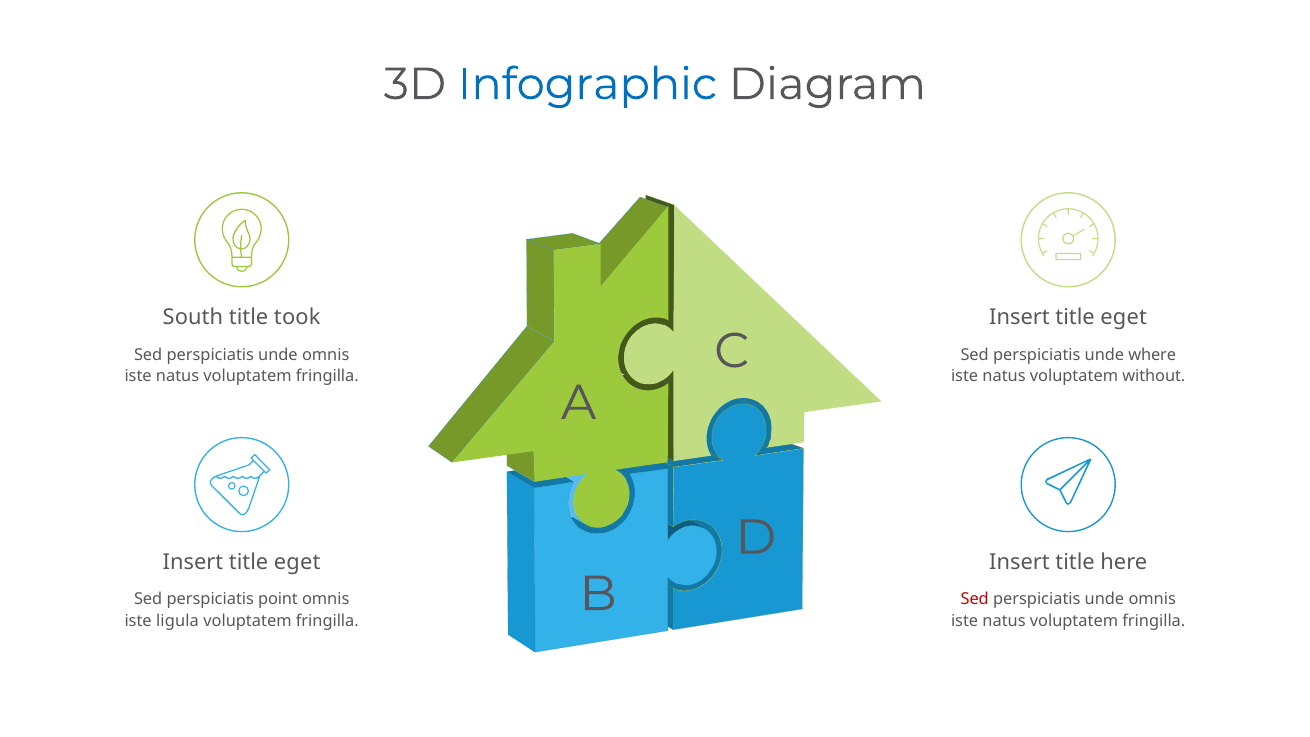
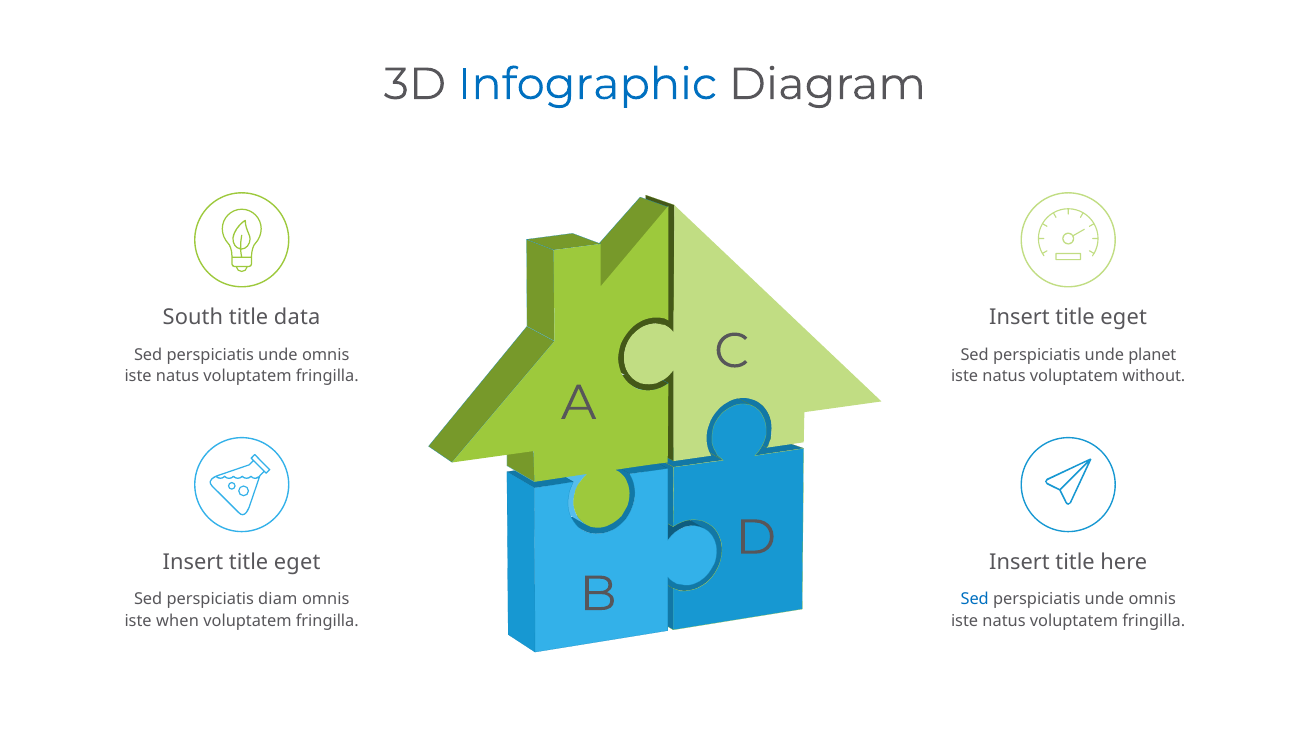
took: took -> data (297, 317)
where: where -> planet (1152, 355)
point: point -> diam (278, 599)
Sed colour: red -> blue (975, 599)
ligula: ligula -> when (177, 621)
